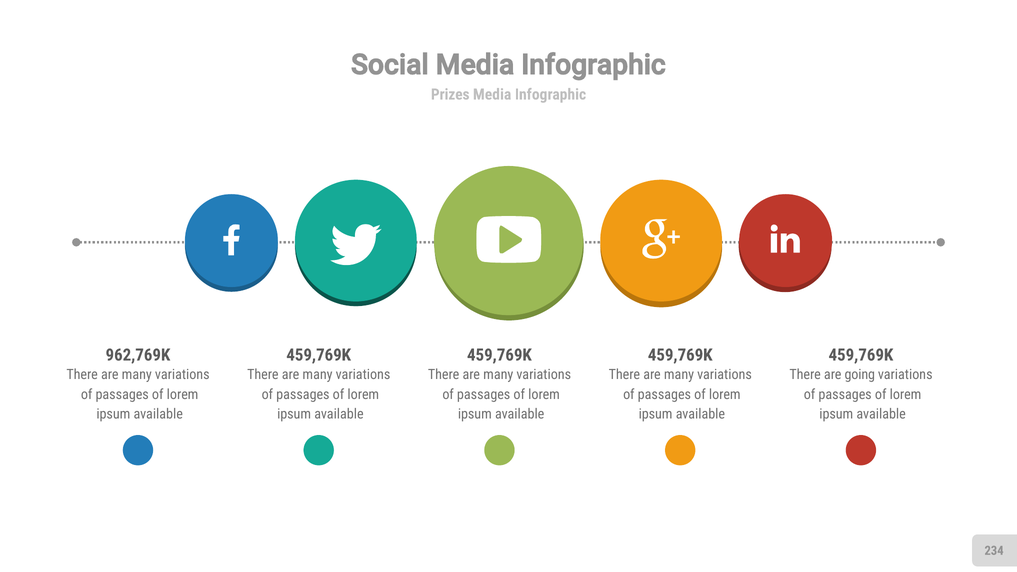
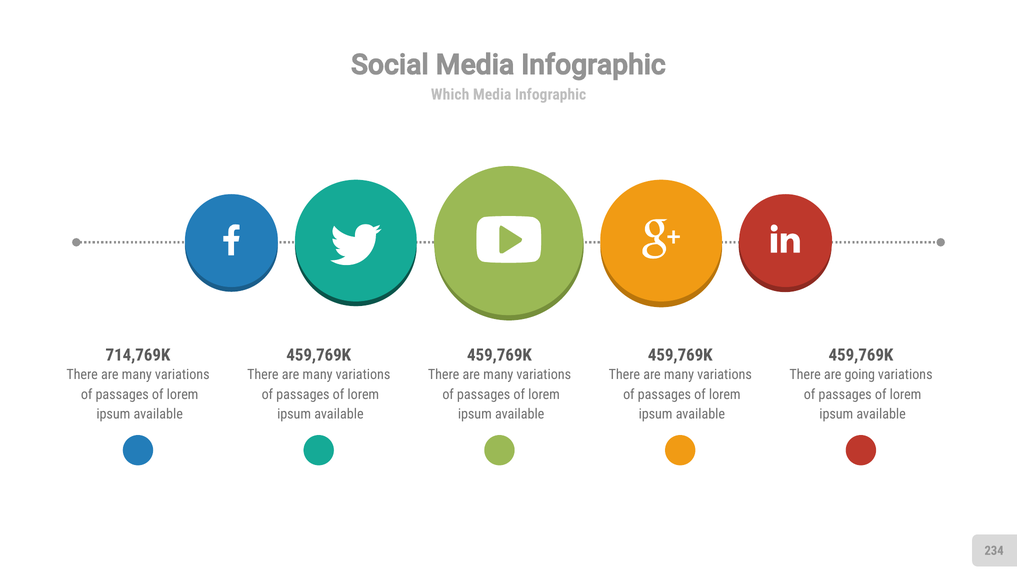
Prizes: Prizes -> Which (450, 94)
962,769K: 962,769K -> 714,769K (138, 355)
